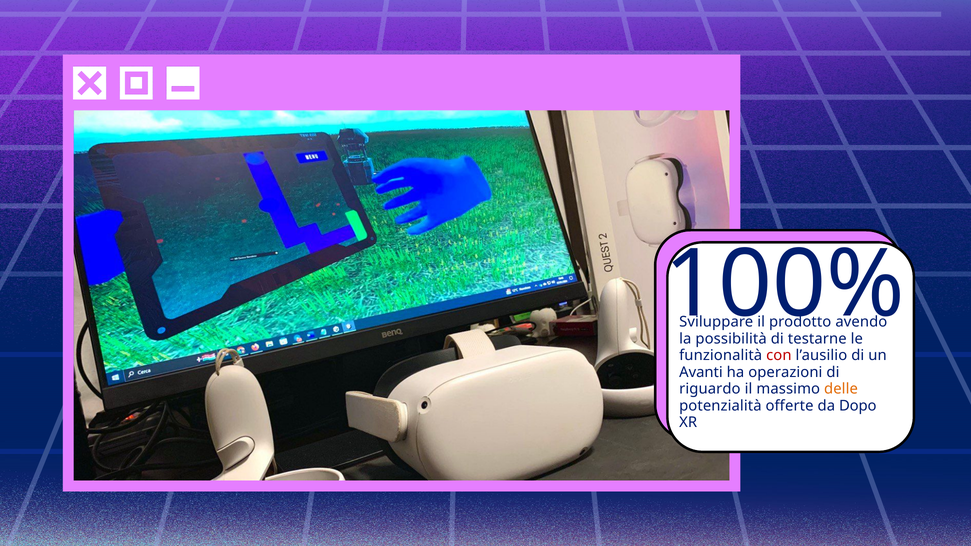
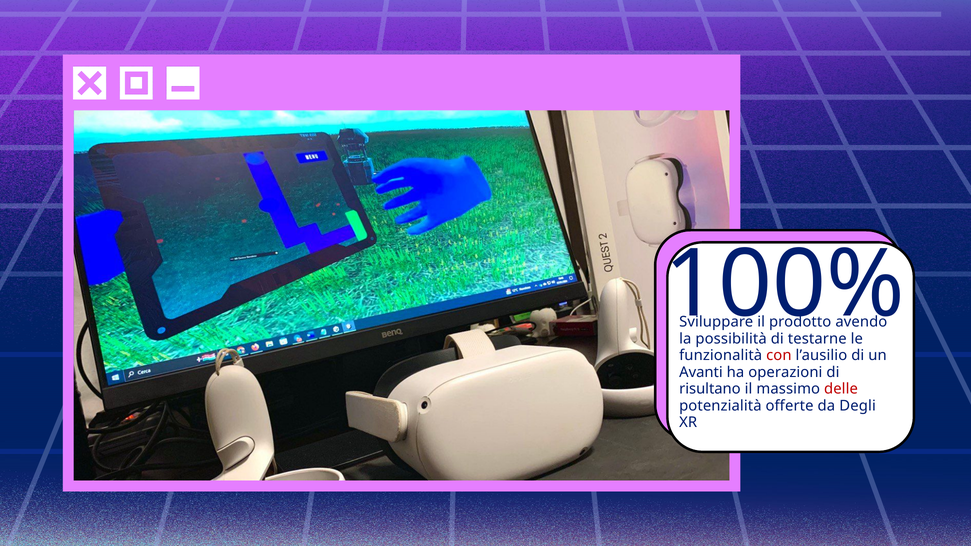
riguardo: riguardo -> risultano (710, 389)
delle colour: orange -> red (841, 389)
Dopo: Dopo -> Degli (858, 406)
